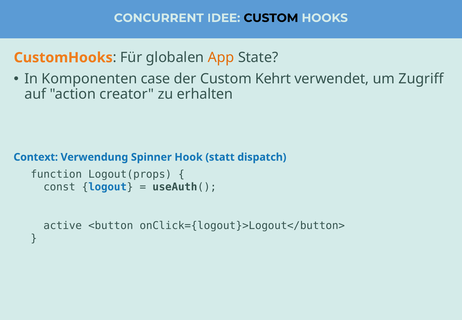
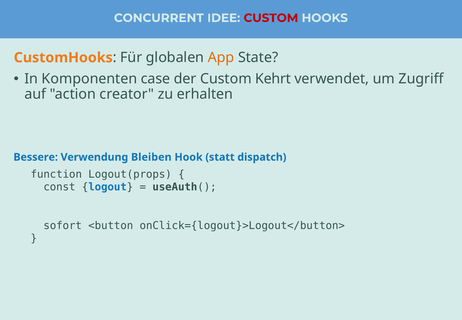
CUSTOM colour: black -> red (271, 18)
Context: Context -> Bessere (36, 157)
Spinner: Spinner -> Bleiben (151, 157)
active: active -> sofort (63, 225)
